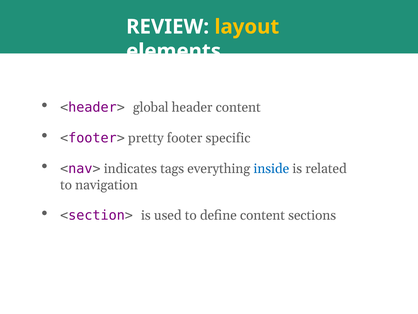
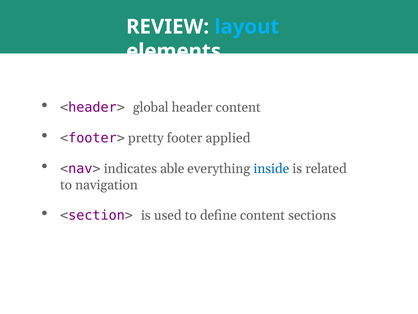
layout colour: yellow -> light blue (247, 27)
specific: specific -> applied (228, 138)
tags: tags -> able (172, 168)
